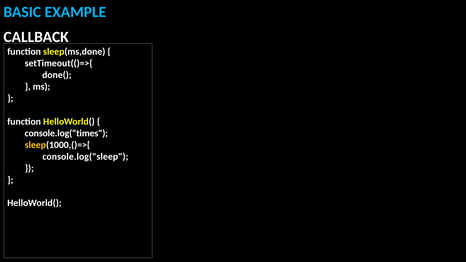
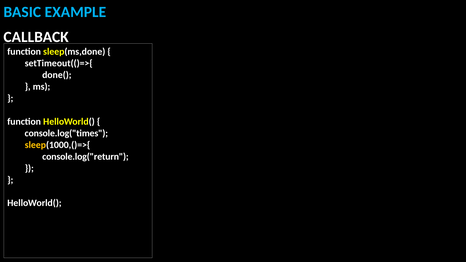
console.log("sleep: console.log("sleep -> console.log("return (85, 157)
